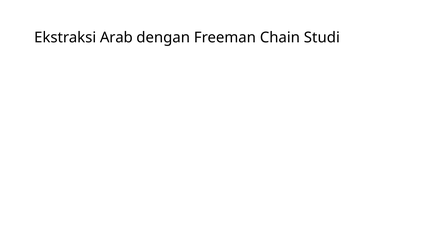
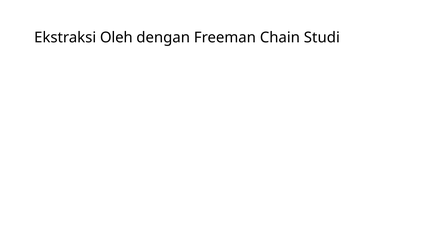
Arab: Arab -> Oleh (116, 38)
